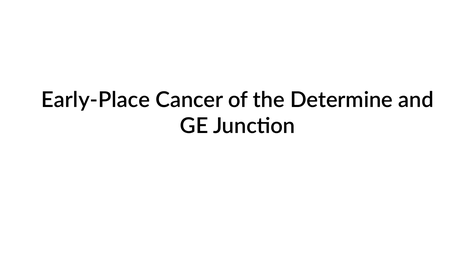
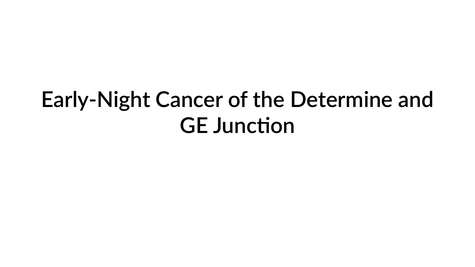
Early-Place: Early-Place -> Early-Night (96, 100)
